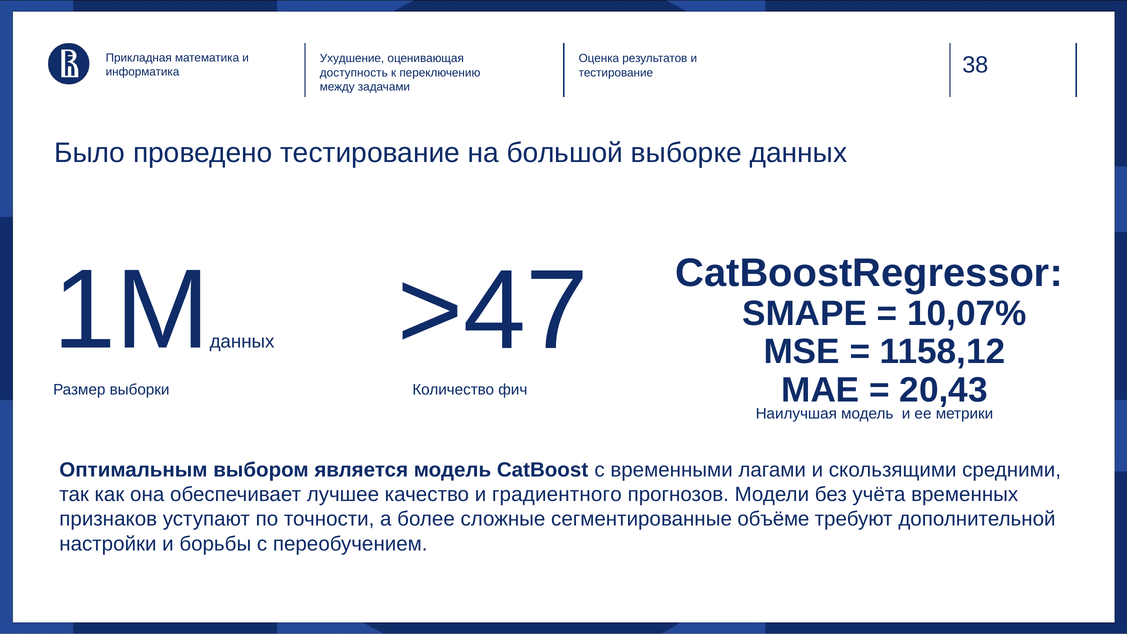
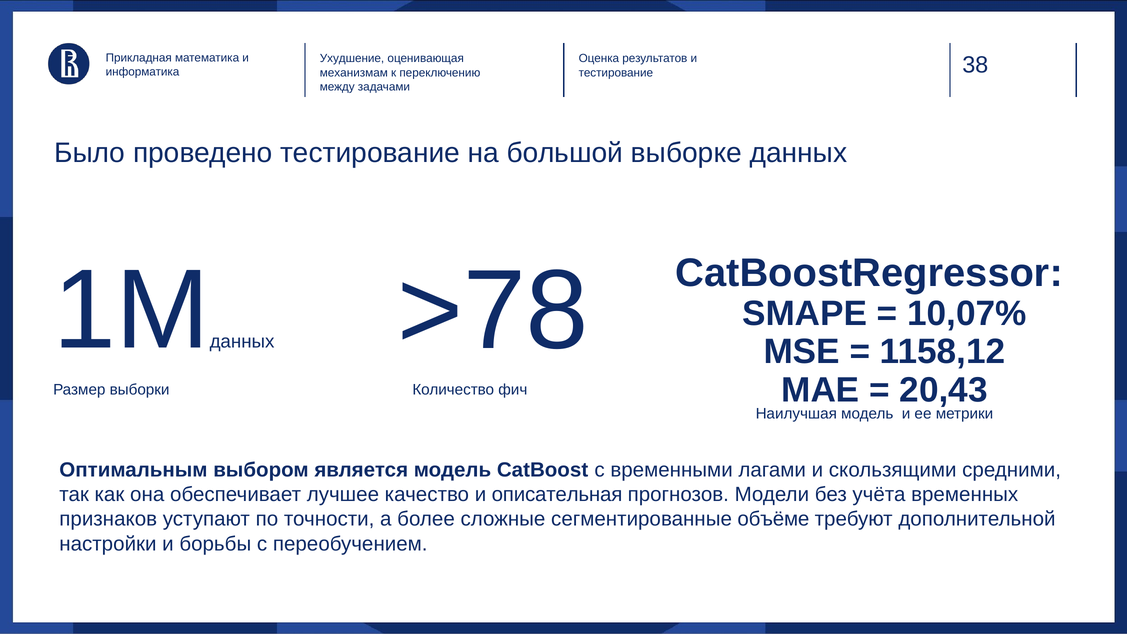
доступность: доступность -> механизмам (354, 73)
>47: >47 -> >78 (493, 311)
градиентного: градиентного -> описательная (557, 494)
